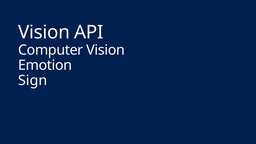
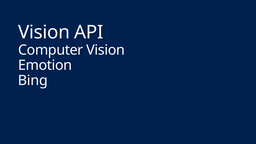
Sign: Sign -> Bing (33, 81)
